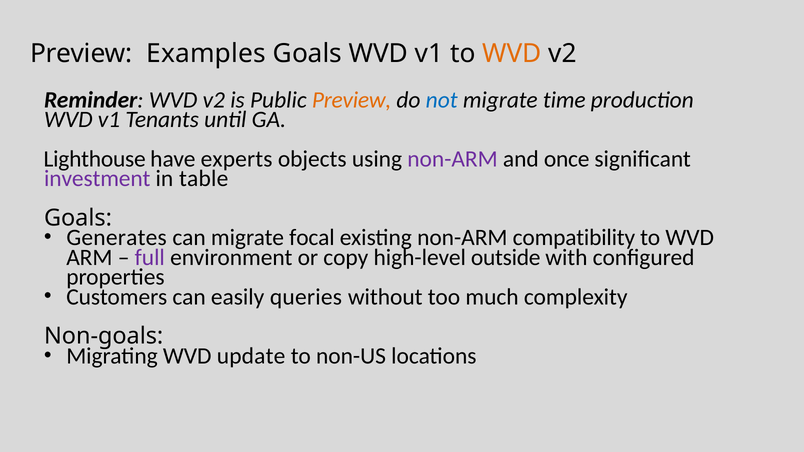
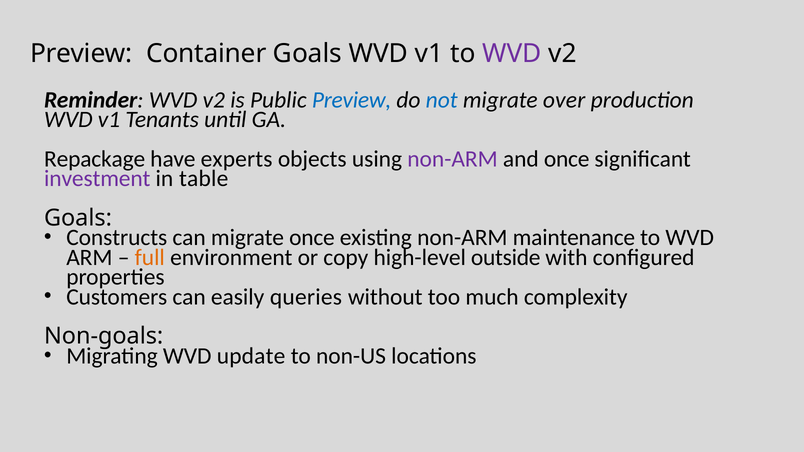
Examples: Examples -> Container (206, 53)
WVD colour: orange -> purple (512, 53)
Preview colour: orange -> blue (352, 100)
time: time -> over (564, 100)
Lighthouse: Lighthouse -> Repackage (95, 159)
Generates: Generates -> Constructs (117, 238)
migrate focal: focal -> once (312, 238)
compatibility: compatibility -> maintenance (574, 238)
full colour: purple -> orange (150, 258)
